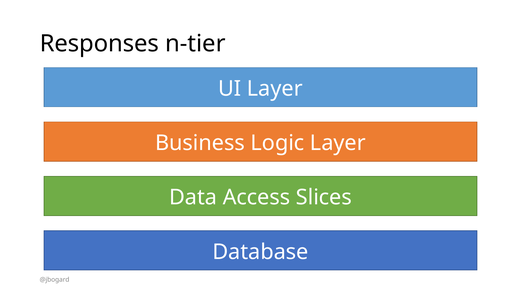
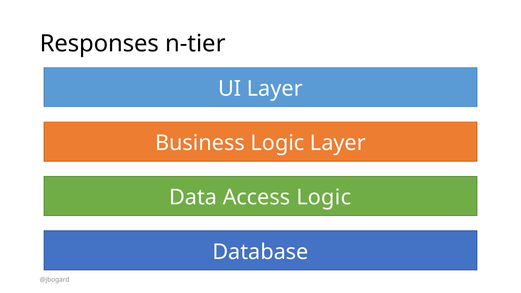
Access Slices: Slices -> Logic (324, 198)
